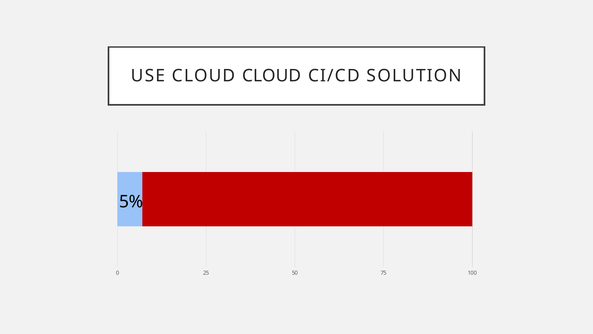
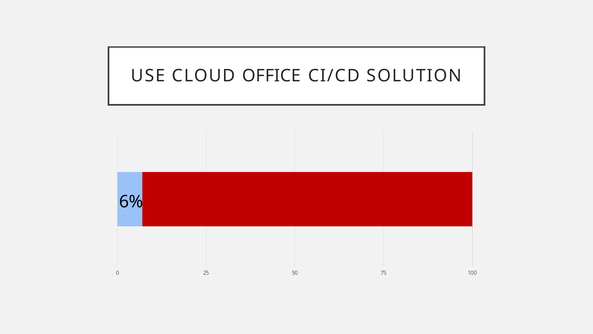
CLOUD CLOUD: CLOUD -> OFFICE (272, 76)
5%: 5% -> 6% (131, 201)
